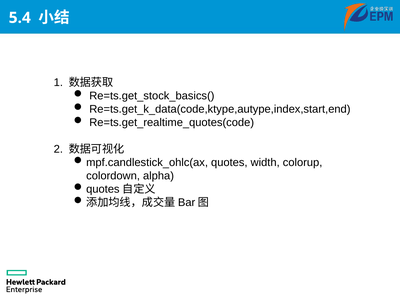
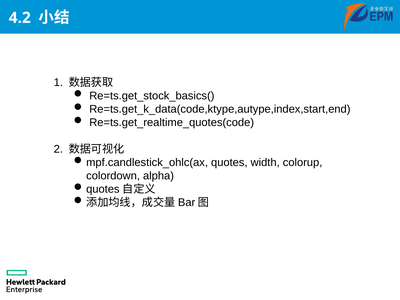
5.4: 5.4 -> 4.2 (20, 18)
